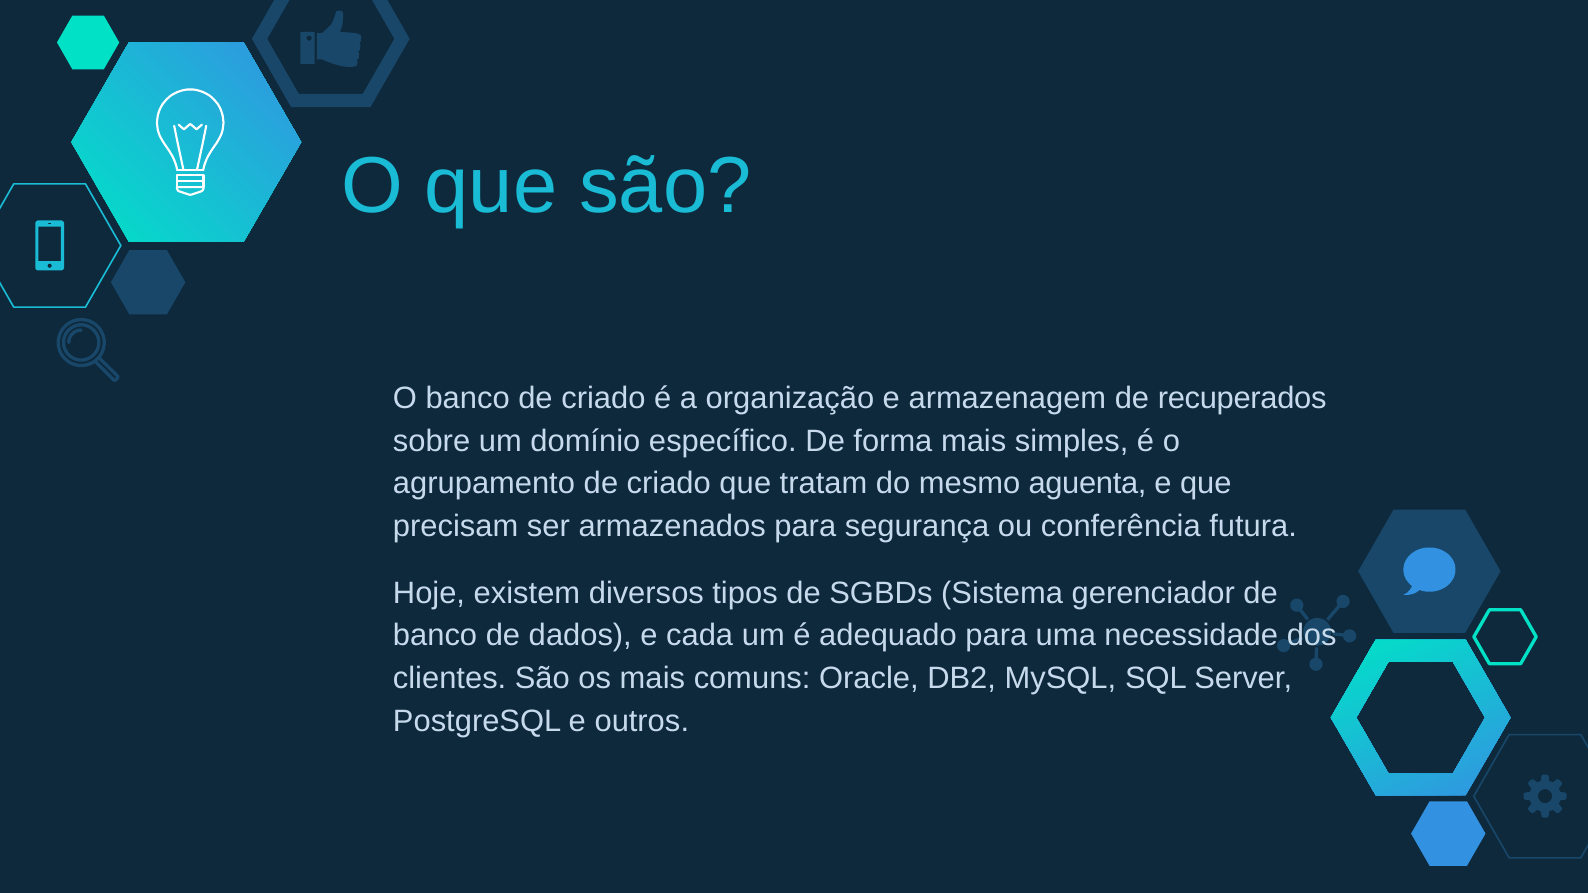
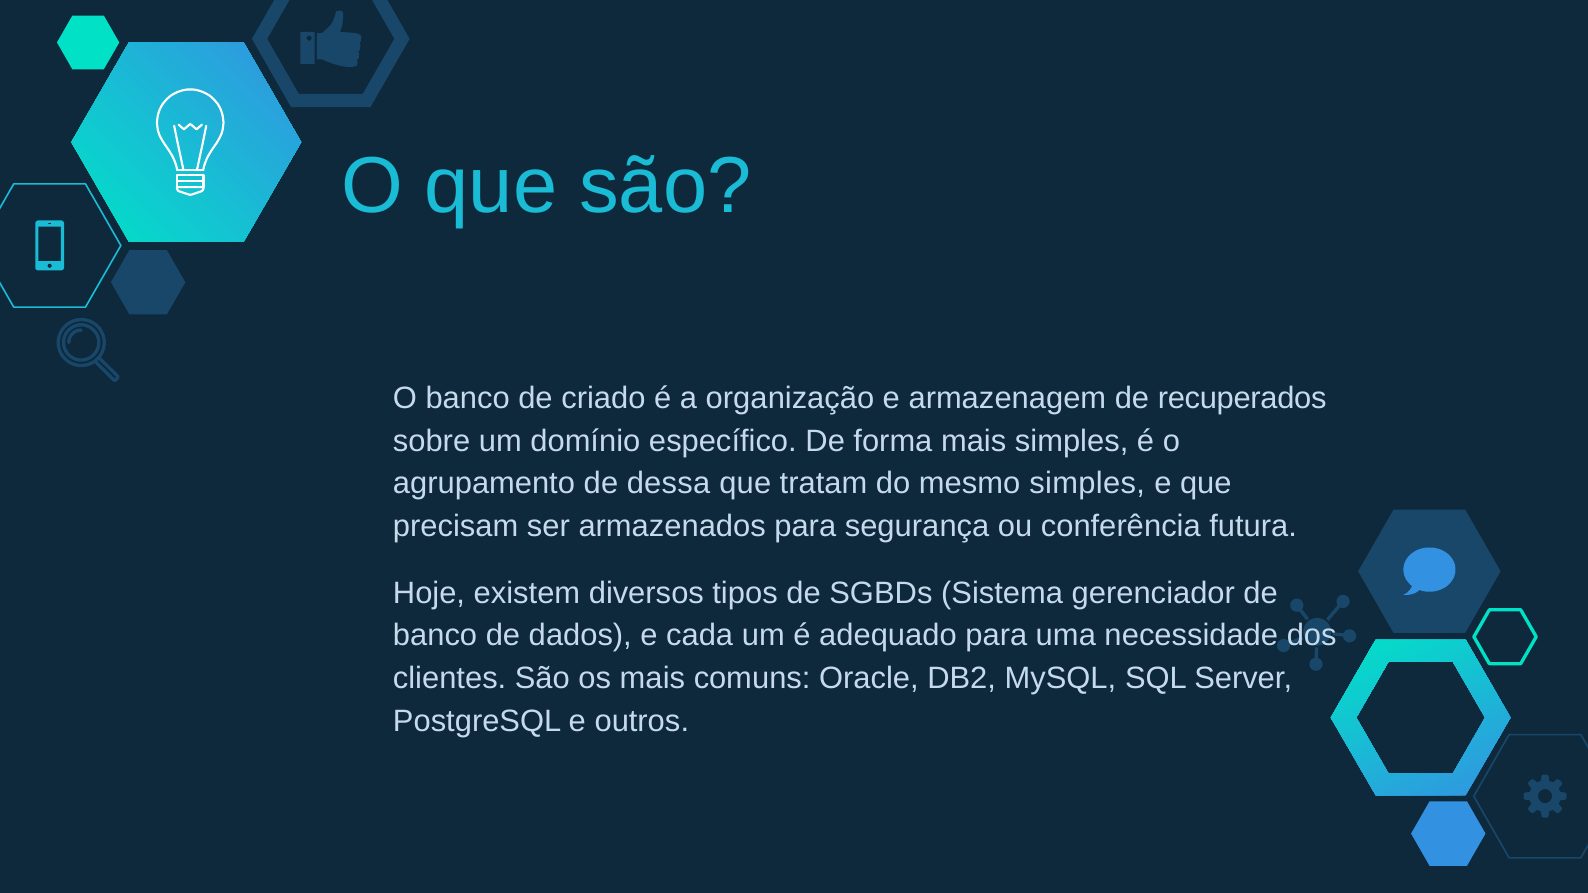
agrupamento de criado: criado -> dessa (669, 484)
mesmo aguenta: aguenta -> simples (1087, 484)
